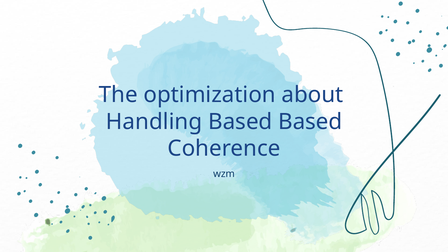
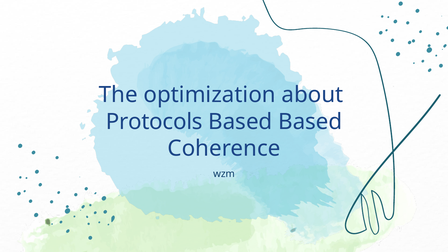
Handling: Handling -> Protocols (154, 122)
